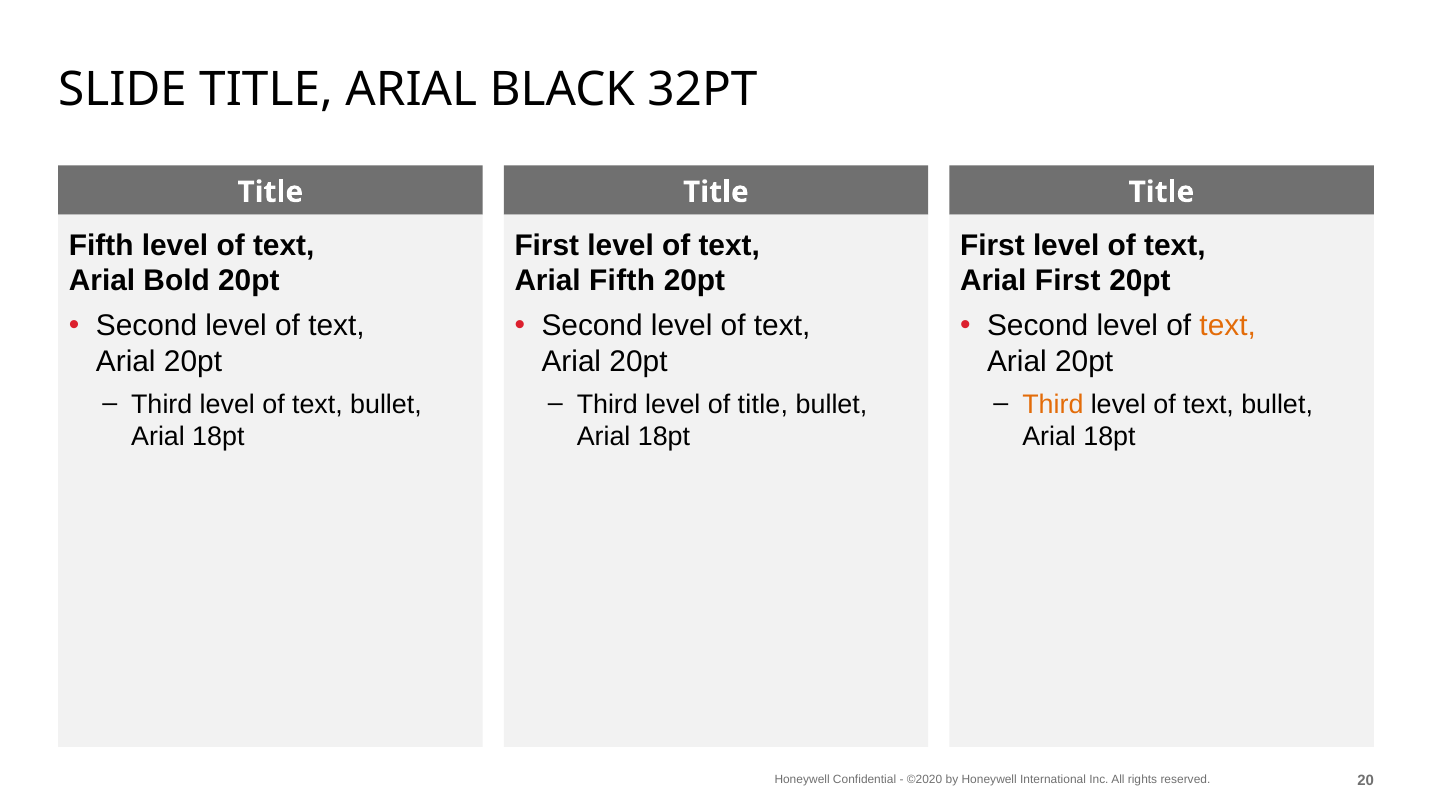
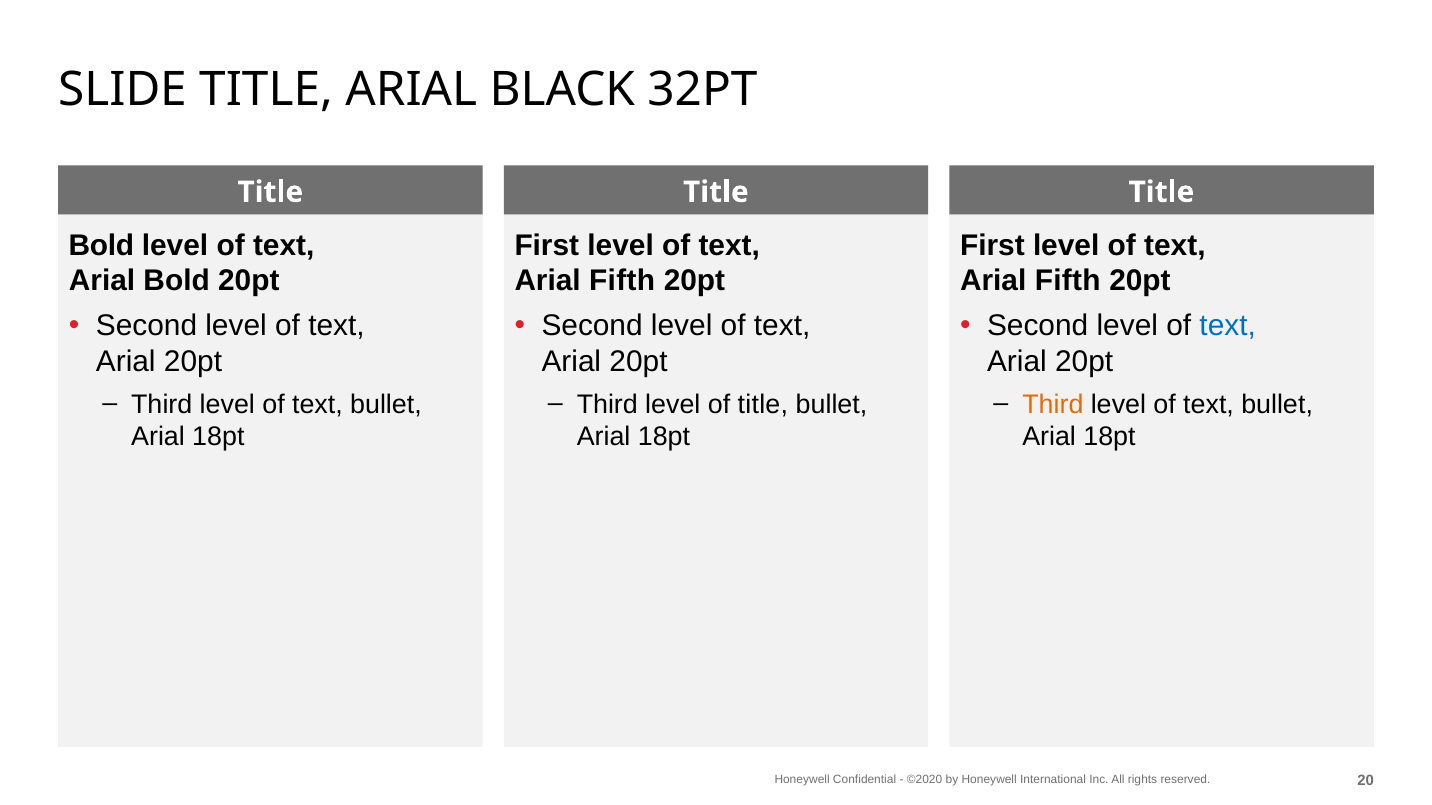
Fifth: Fifth -> Bold (101, 245)
First: First -> Fifth (1068, 281)
text colour: orange -> blue (1228, 326)
